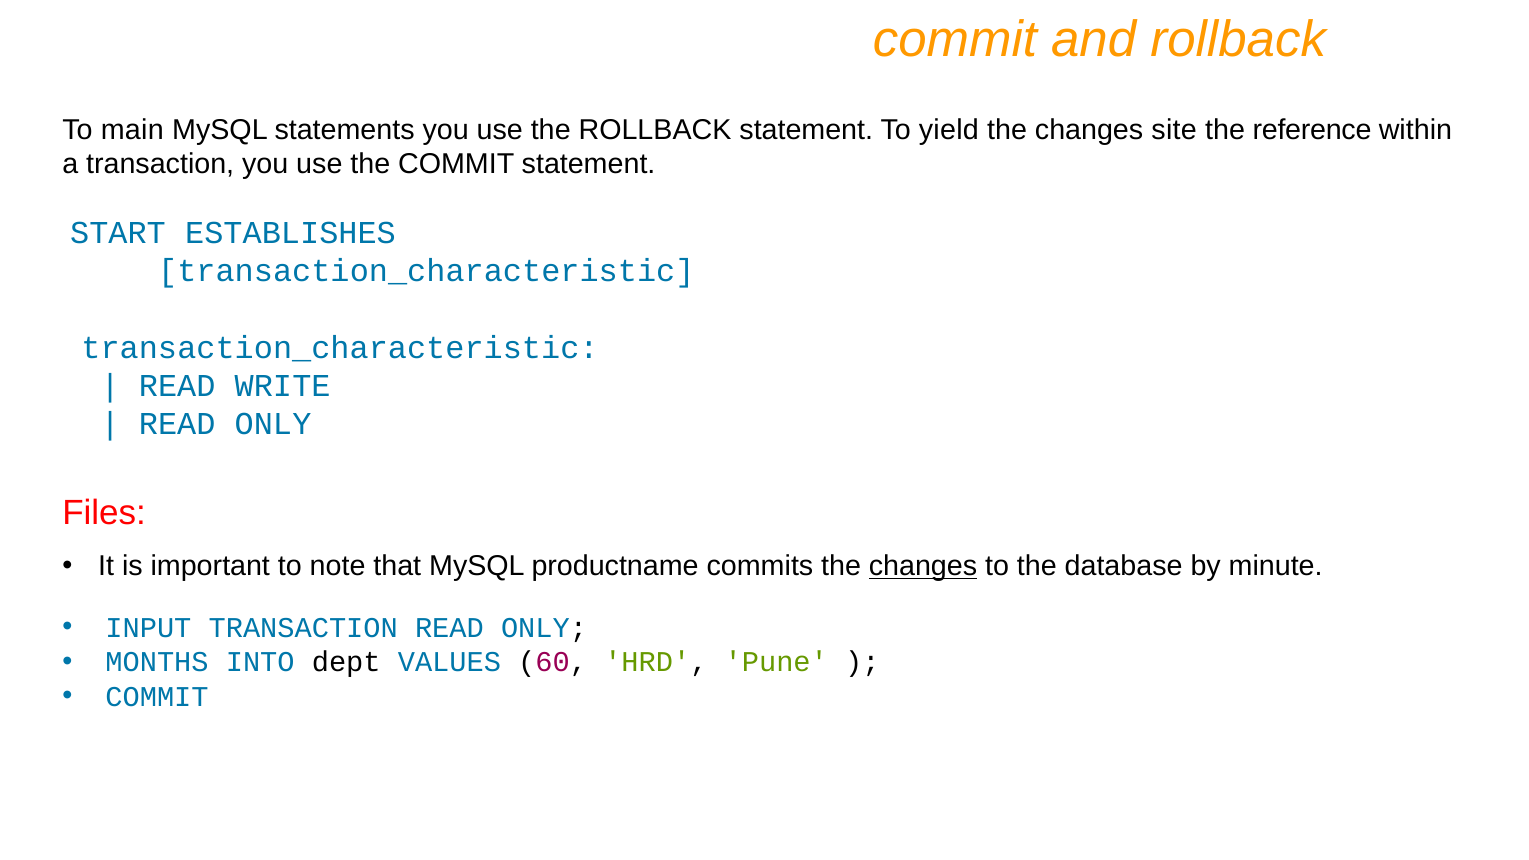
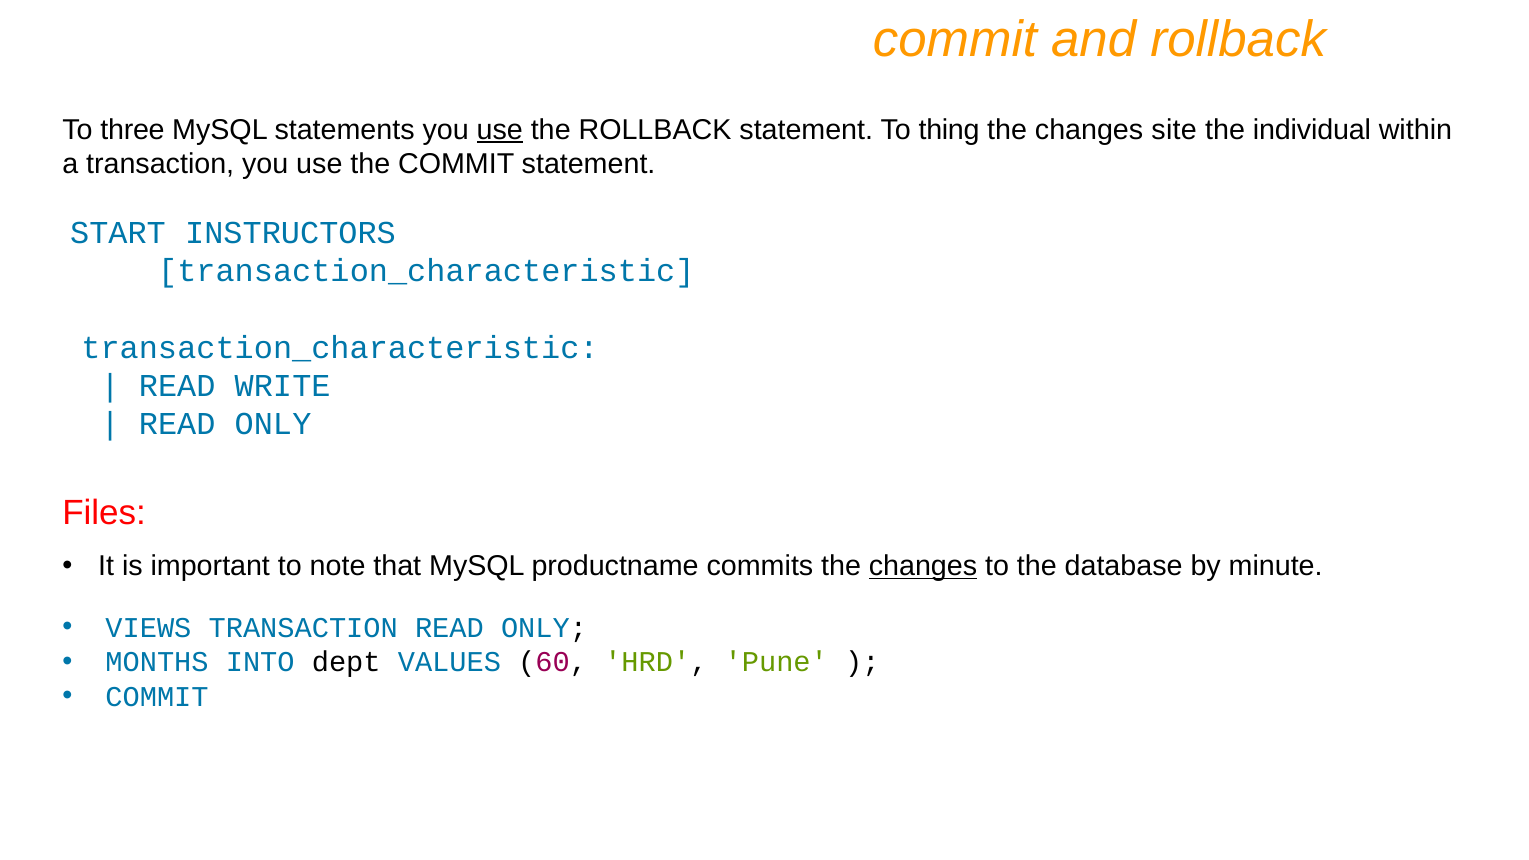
main: main -> three (133, 130)
use underline: none -> present (500, 130)
yield: yield -> thing (949, 130)
reference: reference -> individual (1312, 130)
ESTABLISHES: ESTABLISHES -> INSTRUCTORS (291, 233)
INPUT: INPUT -> VIEWS (148, 628)
